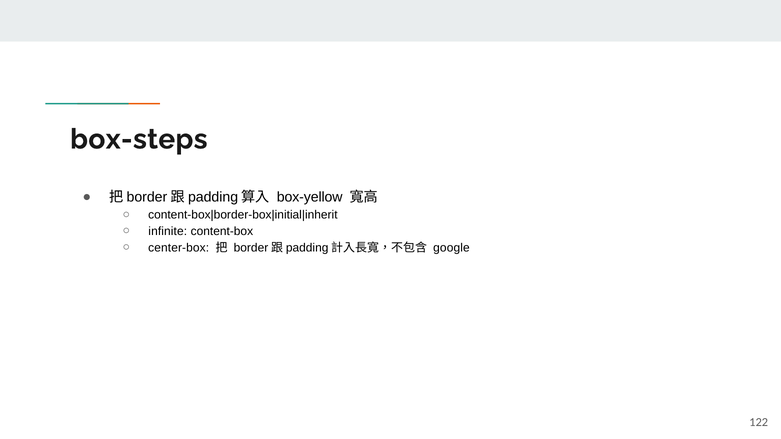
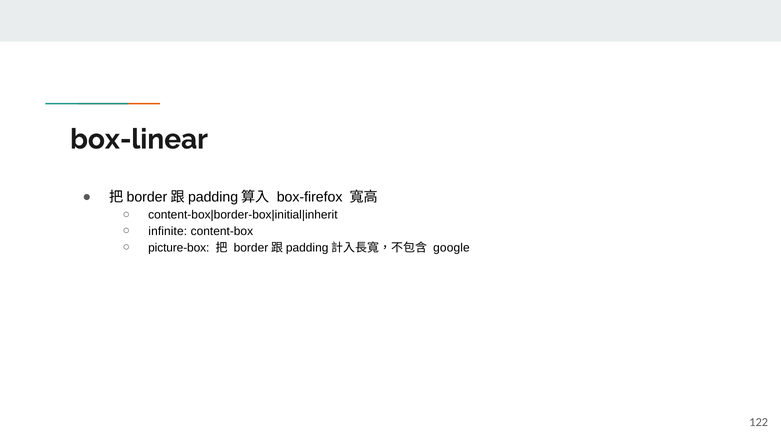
box-steps: box-steps -> box-linear (139, 139)
box-yellow: box-yellow -> box-firefox (310, 197)
center-box: center-box -> picture-box (179, 248)
